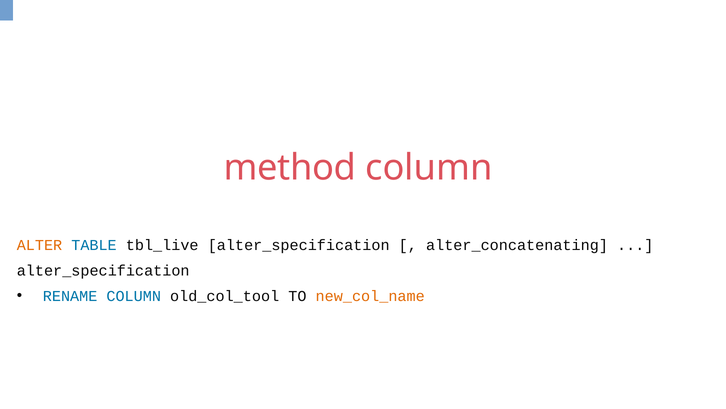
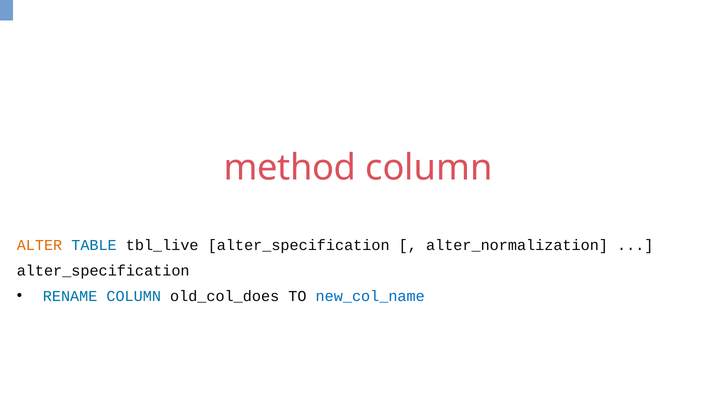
alter_concatenating: alter_concatenating -> alter_normalization (517, 245)
old_col_tool: old_col_tool -> old_col_does (225, 296)
new_col_name colour: orange -> blue (370, 296)
